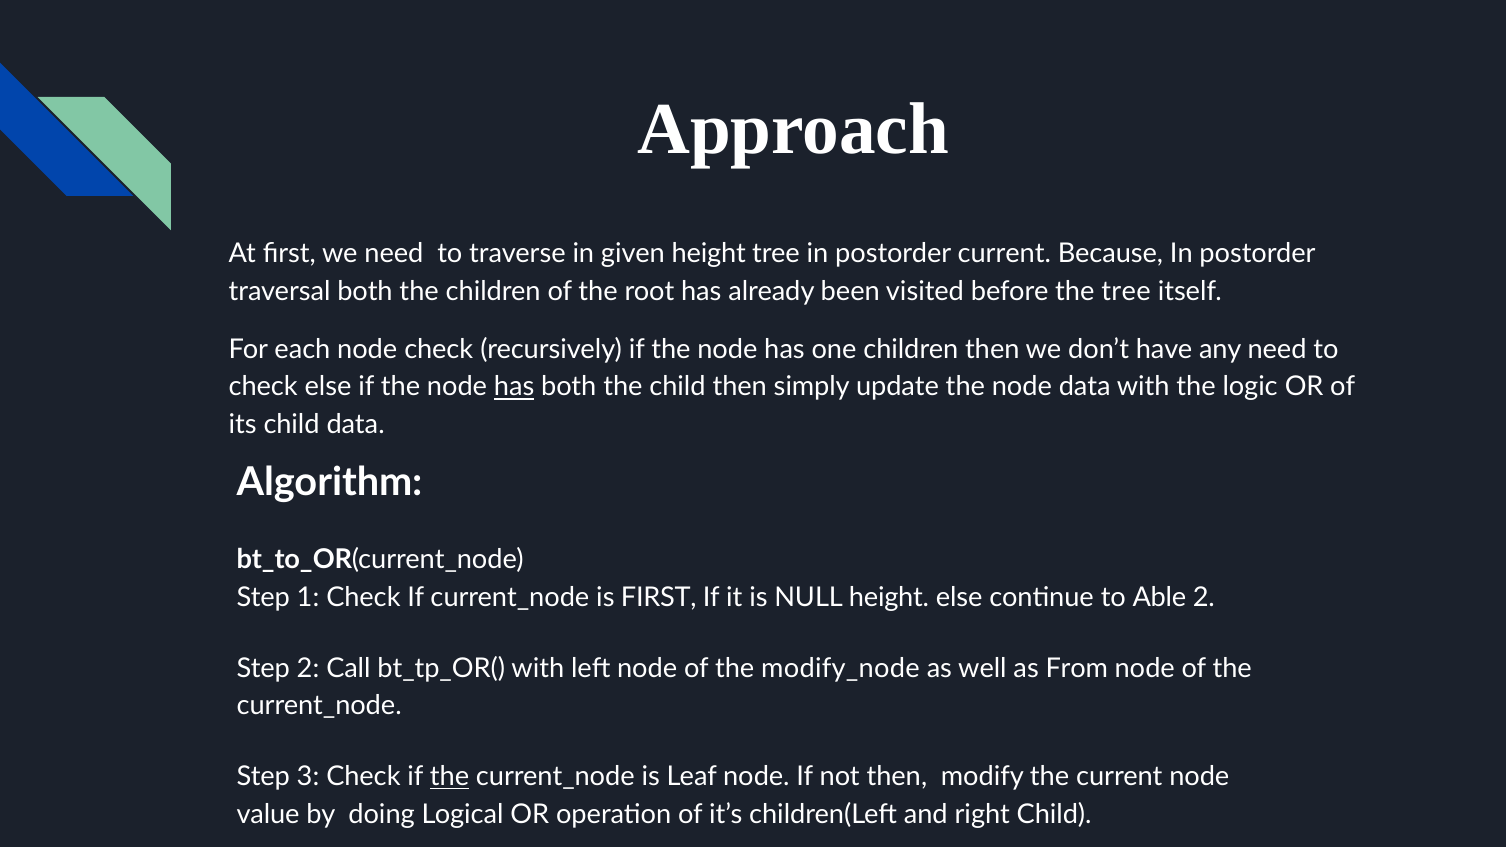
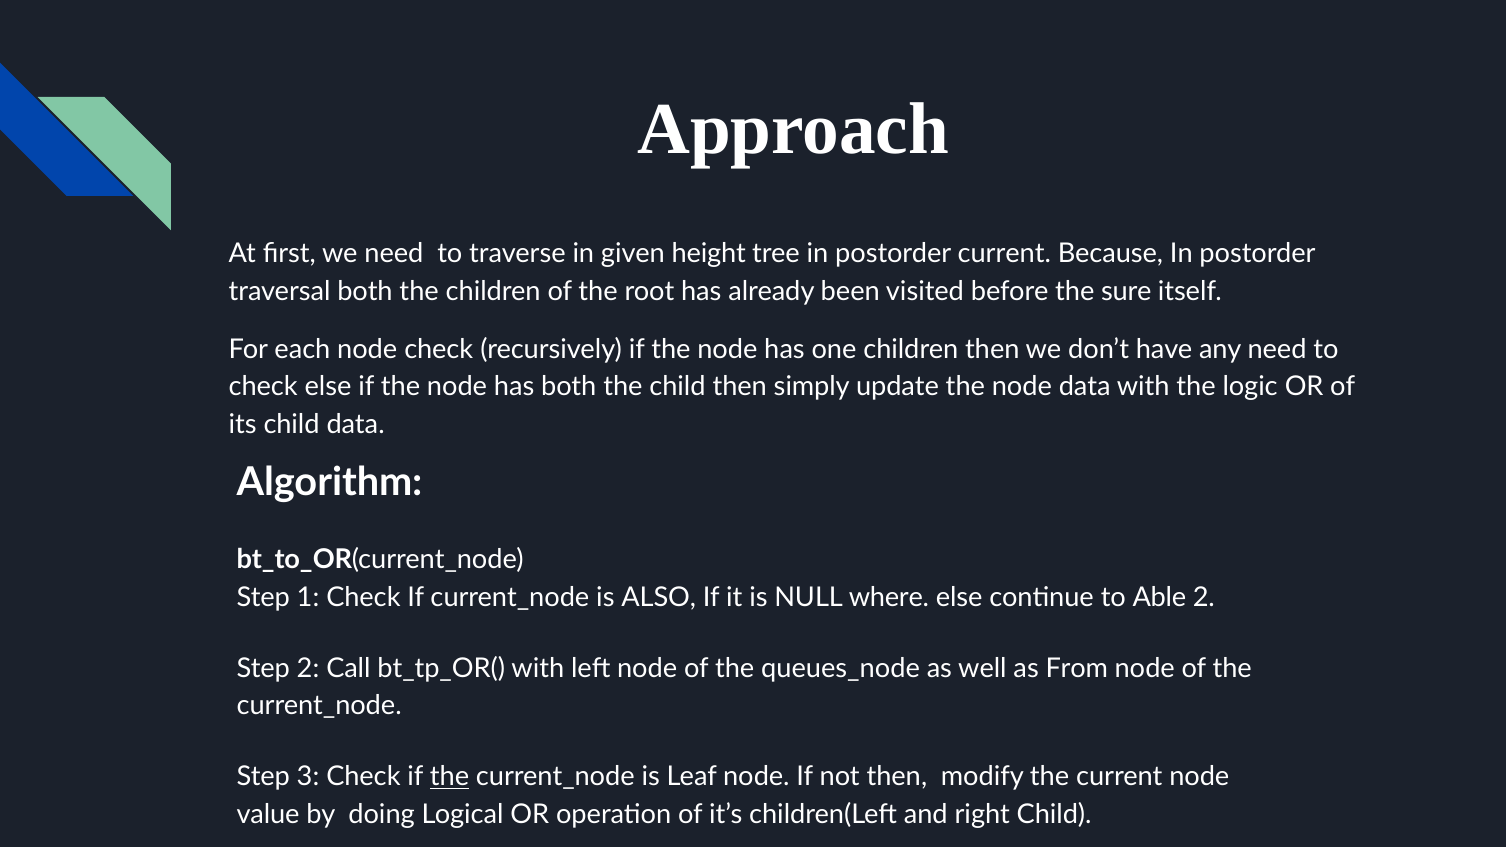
the tree: tree -> sure (1126, 291)
has underline: present -> none (514, 387)
is FIRST: FIRST -> ALSO (659, 597)
NULL height: height -> where (889, 597)
modify_node: modify_node -> queues_node (841, 668)
